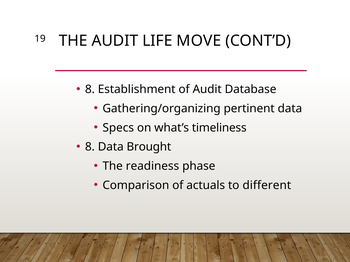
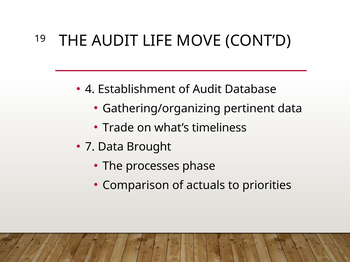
8: 8 -> 4 (90, 90)
Specs: Specs -> Trade (118, 128)
8: 8 -> 7 (90, 147)
readiness: readiness -> processes (153, 166)
different: different -> priorities (267, 186)
